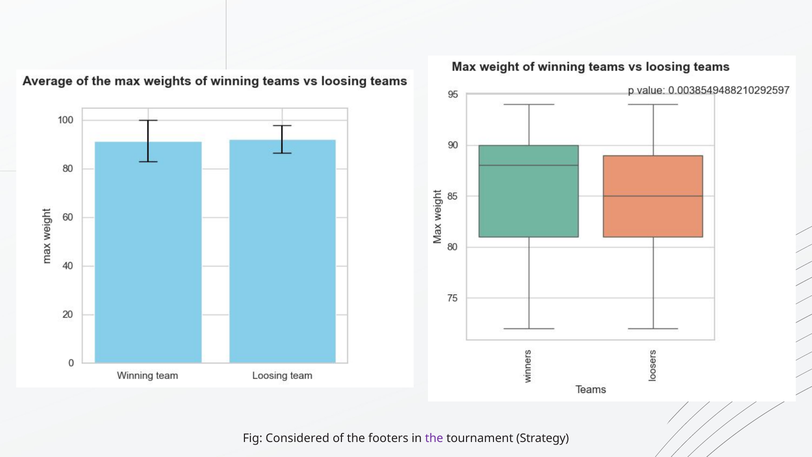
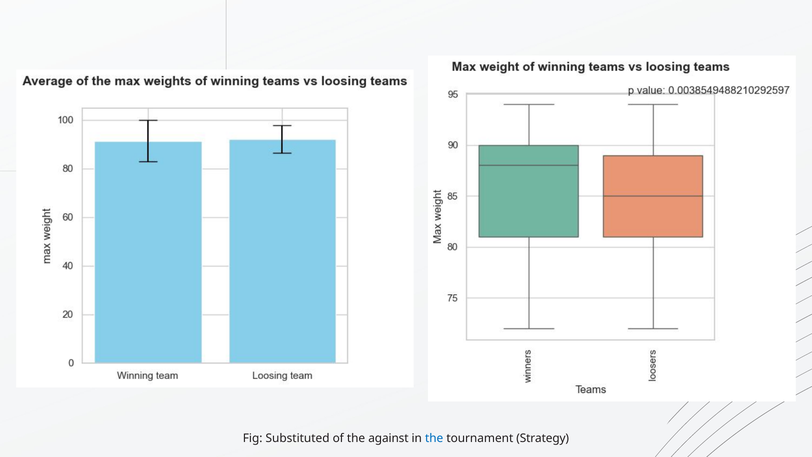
Considered: Considered -> Substituted (298, 438)
footers: footers -> against (388, 438)
the colour: purple -> blue (434, 438)
